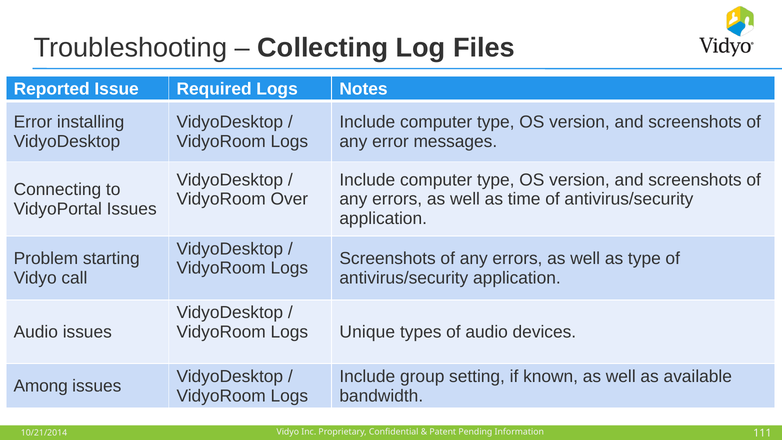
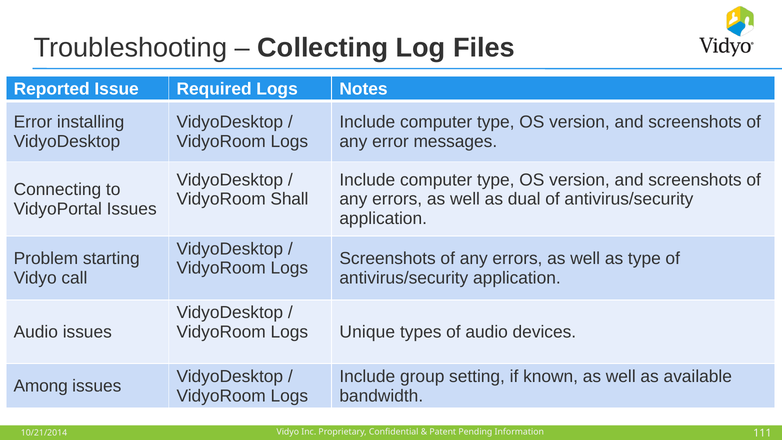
Over: Over -> Shall (289, 199)
time: time -> dual (524, 199)
